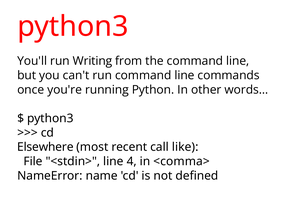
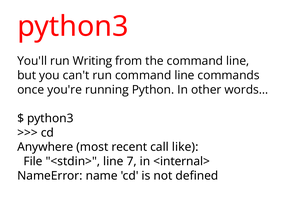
Elsewhere: Elsewhere -> Anywhere (45, 147)
4: 4 -> 7 (132, 162)
<comma>: <comma> -> <internal> (182, 162)
